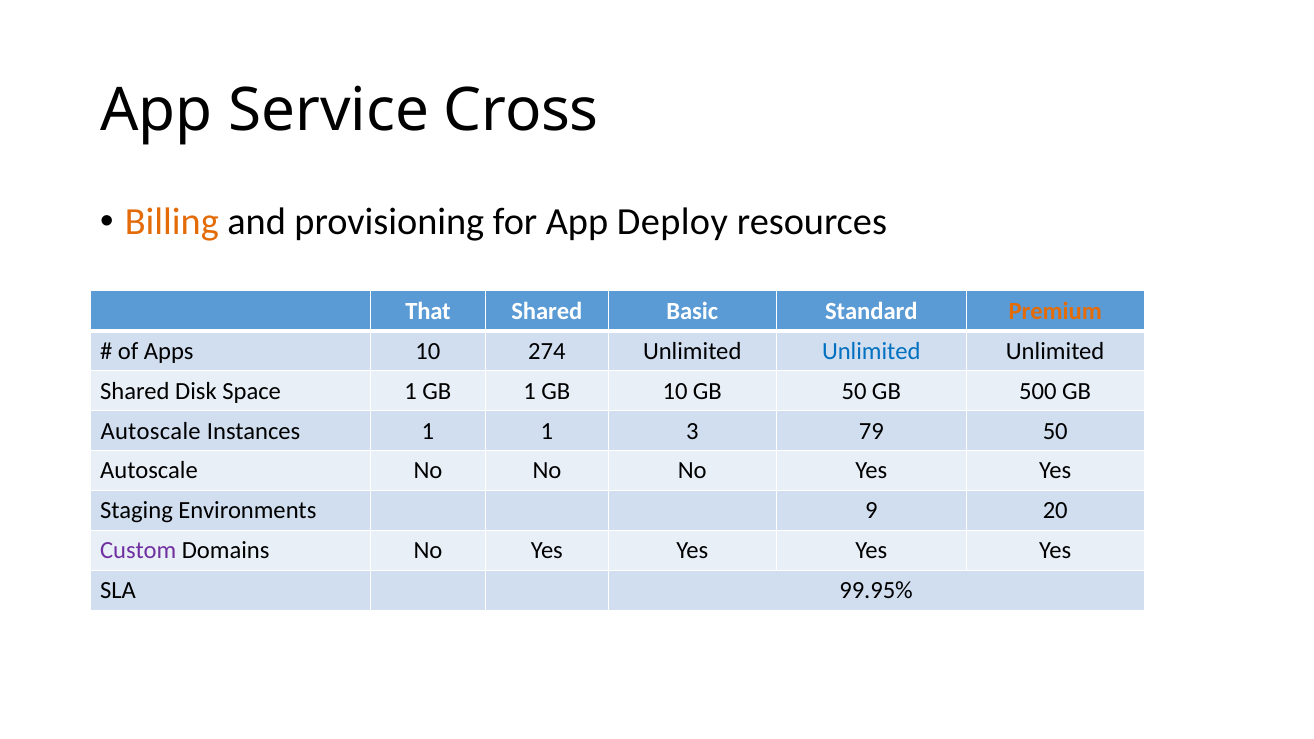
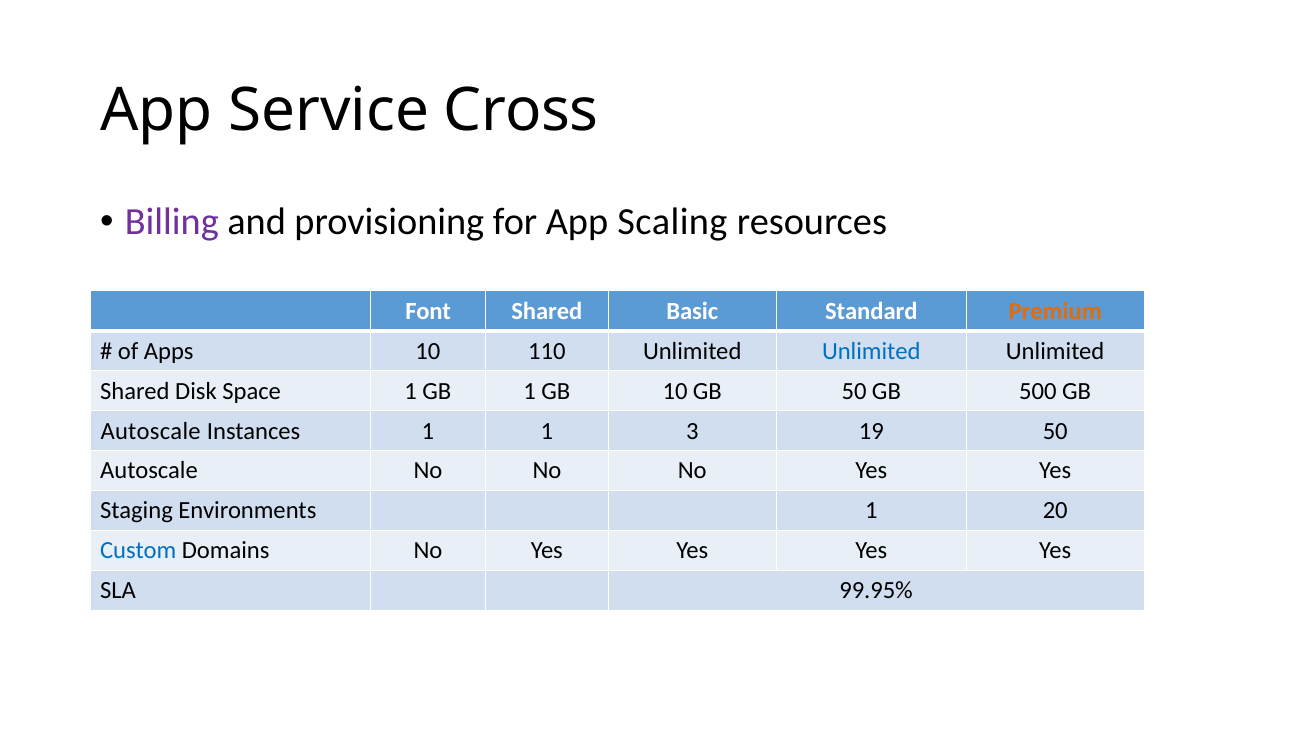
Billing colour: orange -> purple (172, 222)
Deploy: Deploy -> Scaling (672, 222)
That: That -> Font (428, 311)
274: 274 -> 110 (547, 351)
79: 79 -> 19 (871, 431)
Environments 9: 9 -> 1 (871, 511)
Custom colour: purple -> blue (138, 551)
